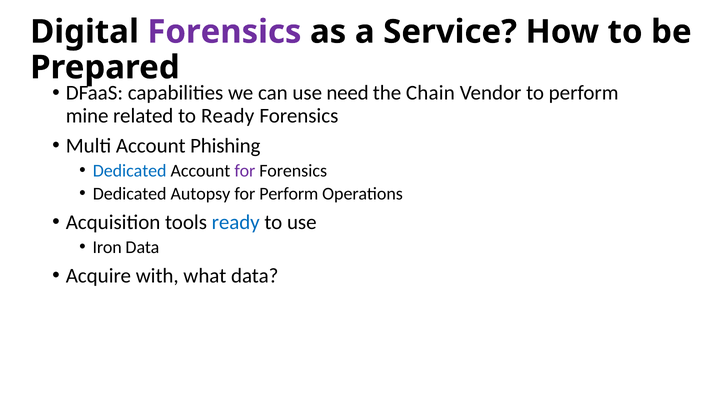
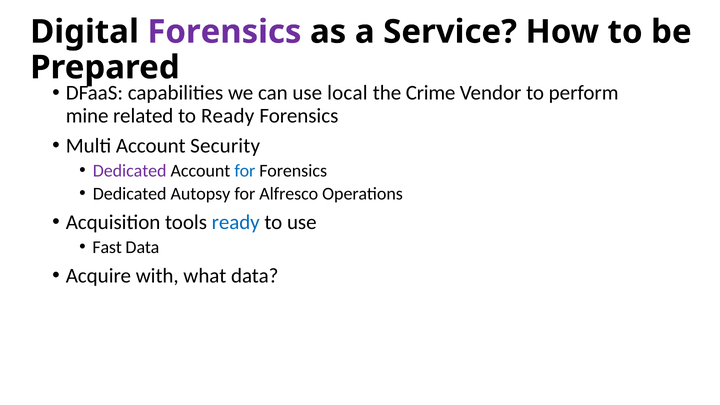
need: need -> local (347, 93)
Chain: Chain -> Crime (431, 93)
Phishing: Phishing -> Security (225, 146)
Dedicated colour: blue -> purple (130, 171)
for colour: purple -> blue (245, 171)
for Perform: Perform -> Alfresco (289, 194)
Iron: Iron -> Fast (107, 247)
